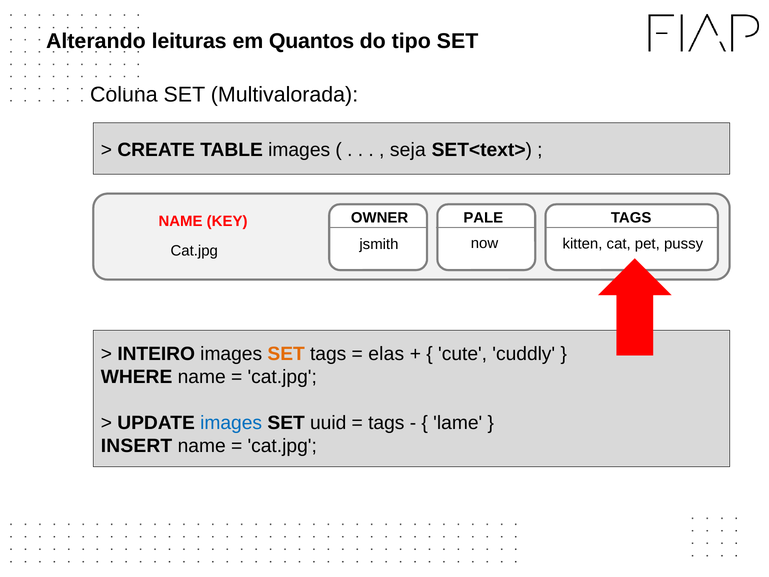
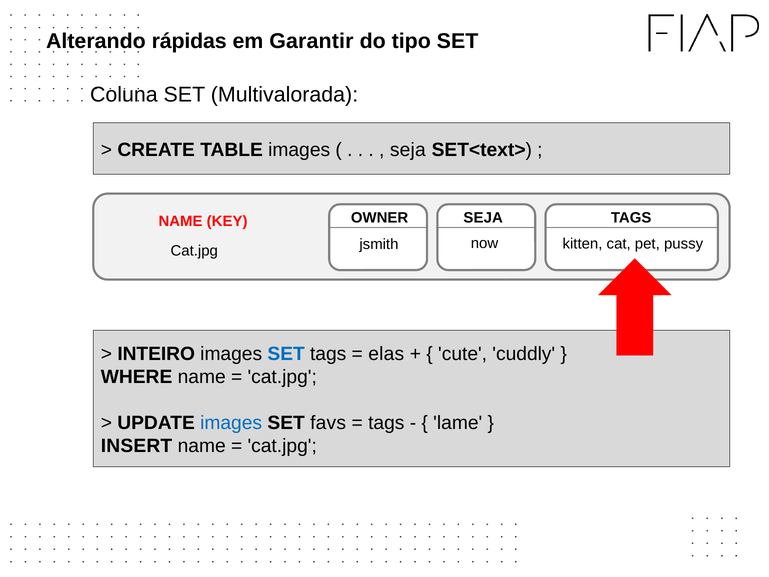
leituras: leituras -> rápidas (189, 41)
Quantos: Quantos -> Garantir (311, 41)
PALE: PALE -> SEJA (483, 217)
SET colour: orange -> blue (286, 354)
uuid: uuid -> favs (328, 423)
